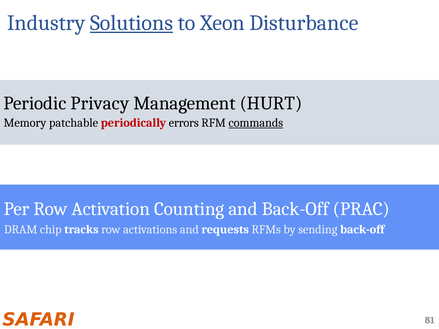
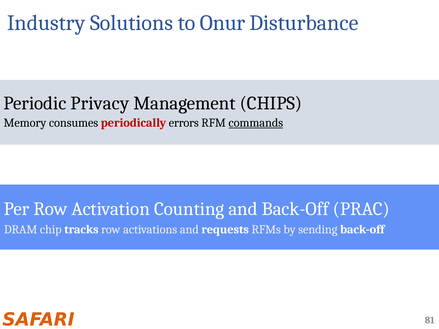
Solutions underline: present -> none (132, 23)
Xeon: Xeon -> Onur (222, 23)
HURT: HURT -> CHIPS (271, 103)
patchable: patchable -> consumes (74, 123)
